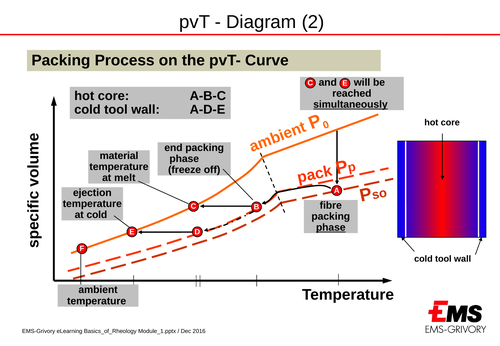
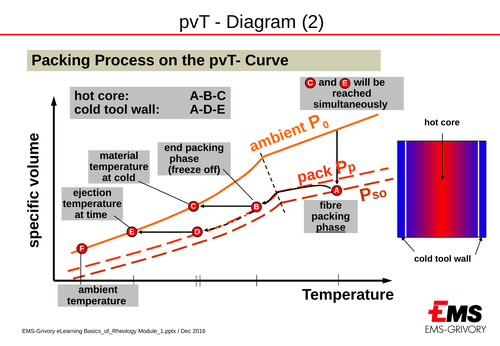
simultaneously underline: present -> none (350, 105)
at melt: melt -> cold (125, 178)
at cold: cold -> time (97, 215)
